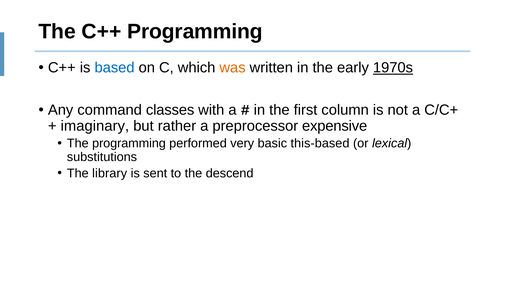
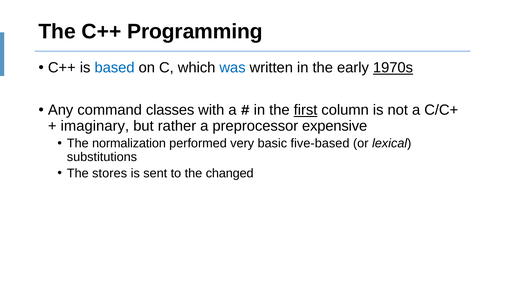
was colour: orange -> blue (233, 68)
first underline: none -> present (306, 110)
The programming: programming -> normalization (129, 143)
this-based: this-based -> five-based (320, 143)
library: library -> stores (110, 173)
descend: descend -> changed (230, 173)
